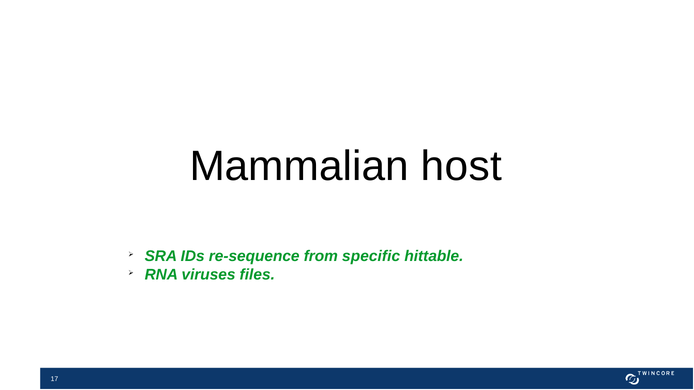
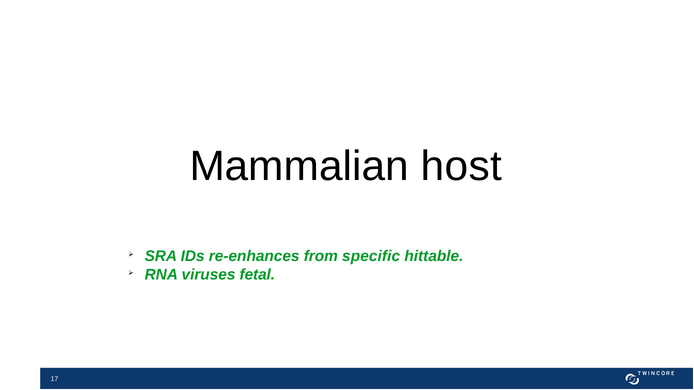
re-sequence: re-sequence -> re-enhances (254, 257)
files: files -> fetal (257, 275)
